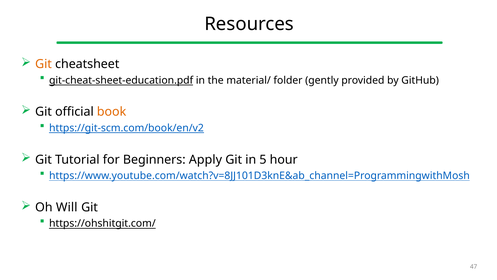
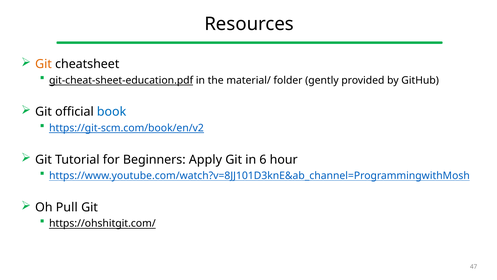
book colour: orange -> blue (112, 112)
5: 5 -> 6 (263, 159)
Will: Will -> Pull (67, 207)
